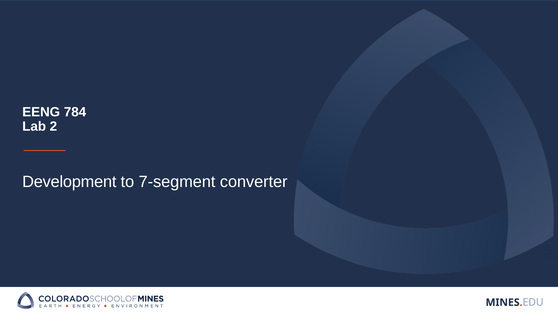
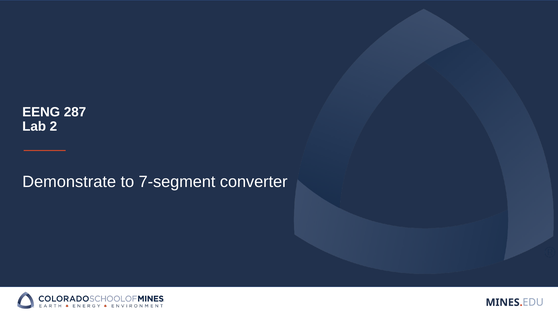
784: 784 -> 287 (75, 112)
Development: Development -> Demonstrate (69, 182)
